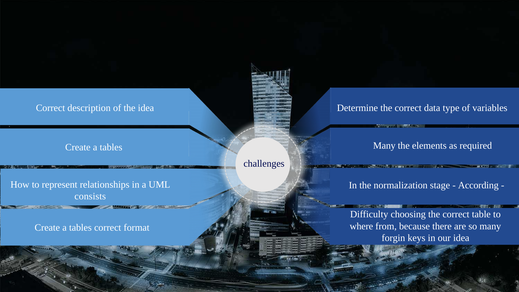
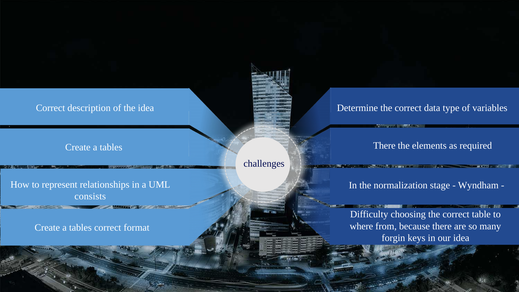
Many: Many -> There (384, 146)
According: According -> Wyndham (478, 185)
